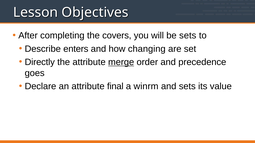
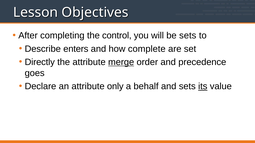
covers: covers -> control (117, 36)
changing: changing -> complete (147, 49)
final: final -> only (115, 87)
winrm: winrm -> behalf (146, 87)
its underline: none -> present (203, 87)
